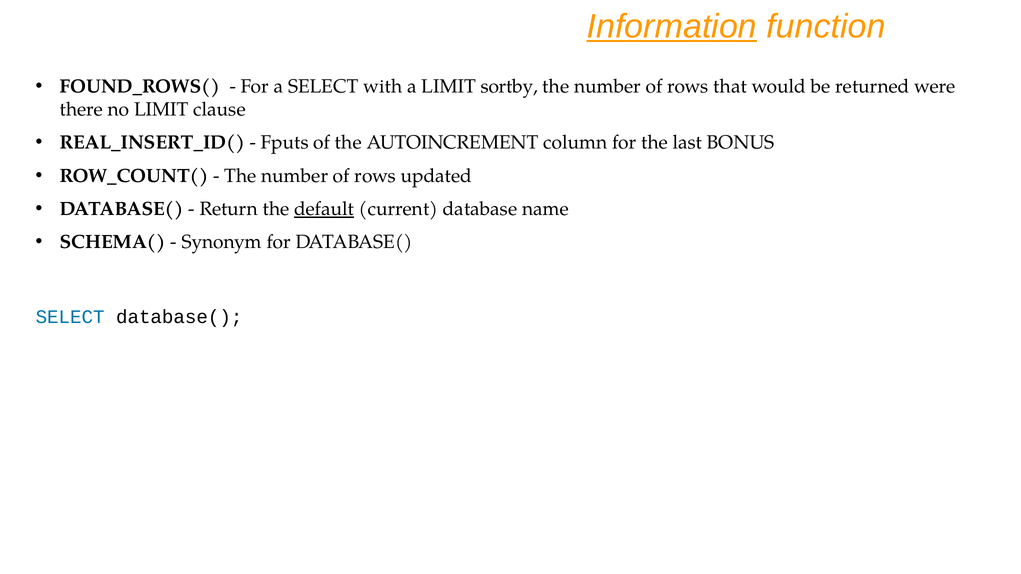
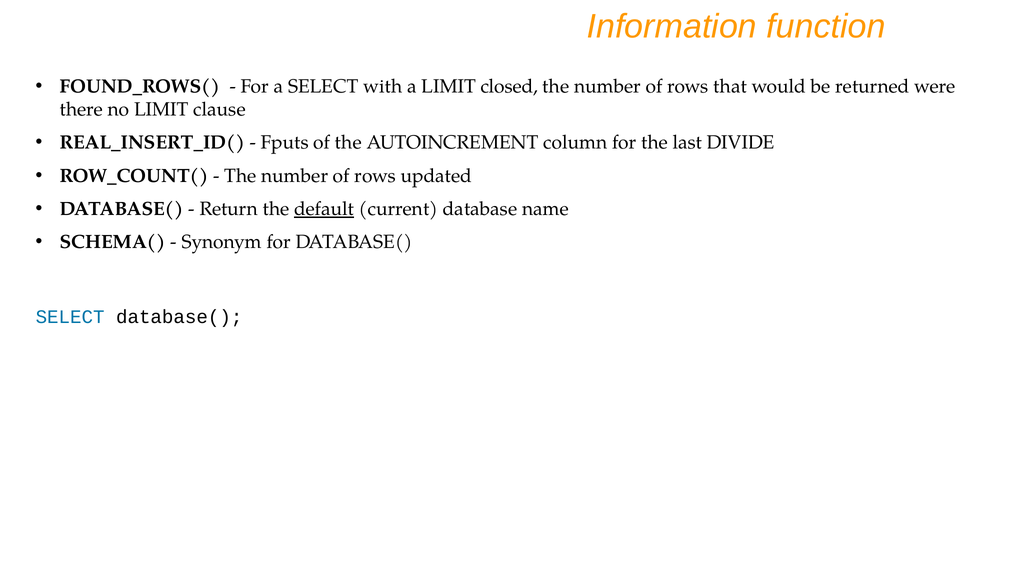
Information underline: present -> none (672, 27)
sortby: sortby -> closed (509, 87)
BONUS: BONUS -> DIVIDE (741, 143)
